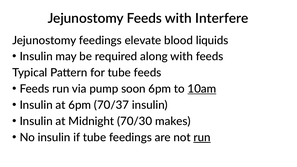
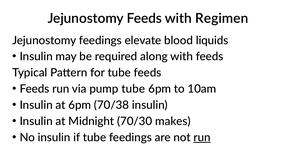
Interfere: Interfere -> Regimen (222, 18)
pump soon: soon -> tube (133, 89)
10am underline: present -> none (202, 89)
70/37: 70/37 -> 70/38 (112, 105)
